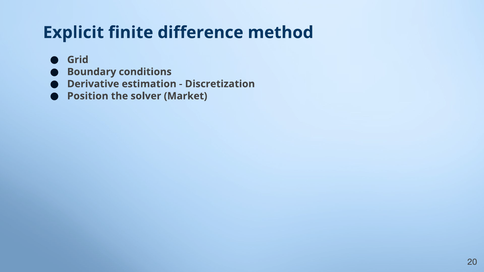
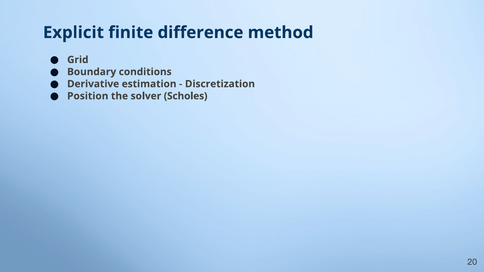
Market: Market -> Scholes (186, 96)
